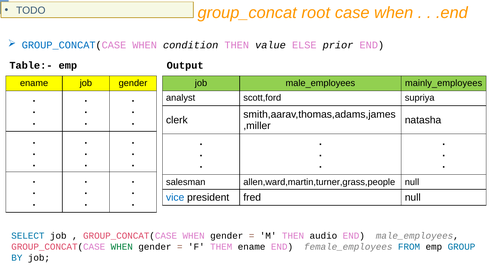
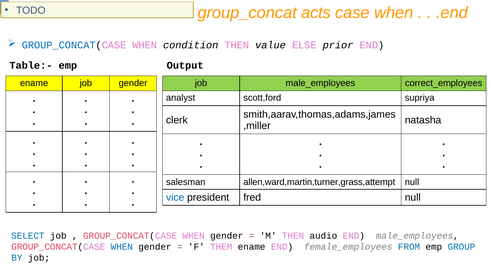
root: root -> acts (316, 13)
mainly_employees: mainly_employees -> correct_employees (444, 83)
allen,ward,martin,turner,grass,people: allen,ward,martin,turner,grass,people -> allen,ward,martin,turner,grass,attempt (319, 182)
WHEN colour: green -> blue (122, 247)
